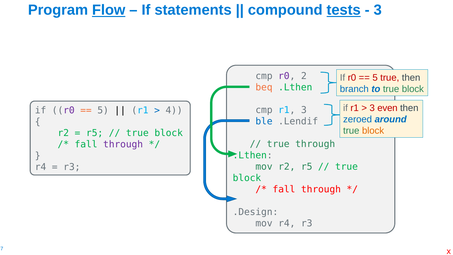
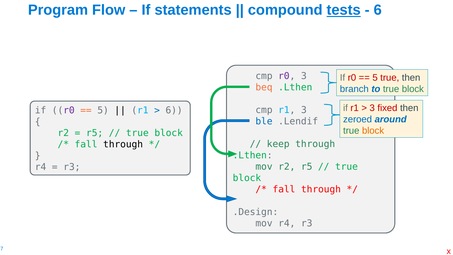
Flow underline: present -> none (109, 10)
3: 3 -> 6 (378, 10)
r0 2: 2 -> 3 (304, 76)
even: even -> fixed (387, 108)
4: 4 -> 6 (174, 110)
true: true -> keep (278, 144)
through colour: purple -> black (123, 144)
